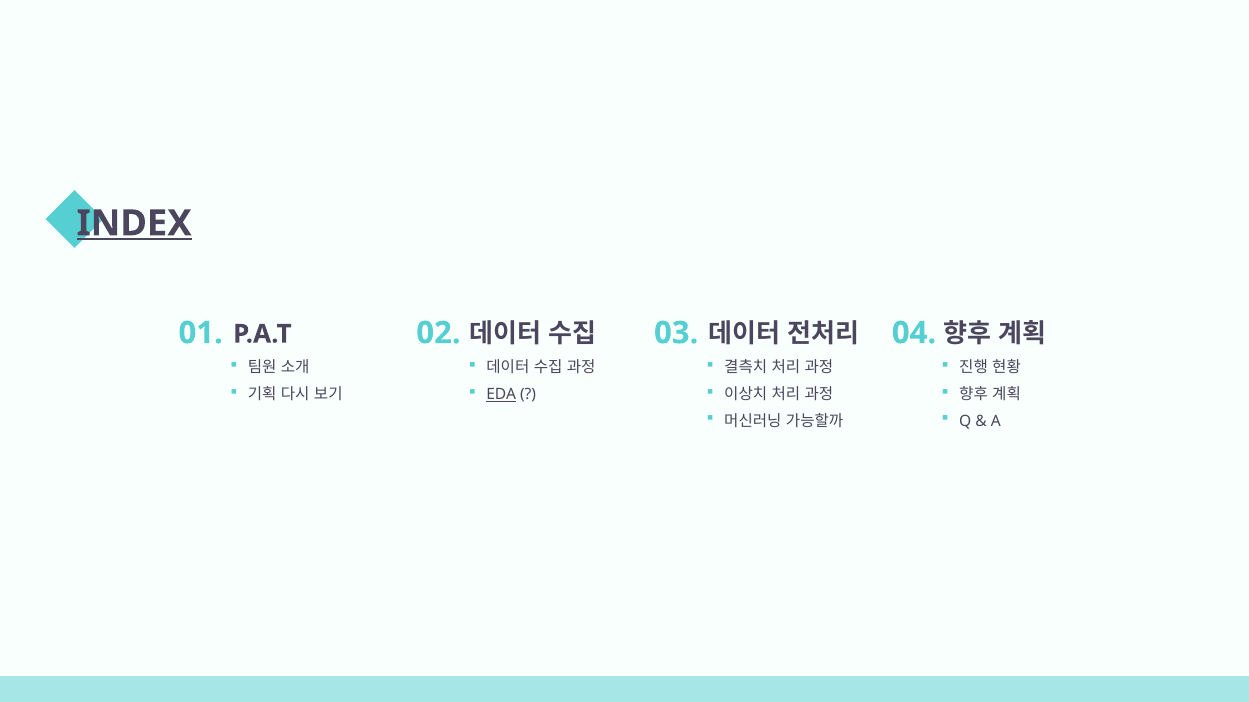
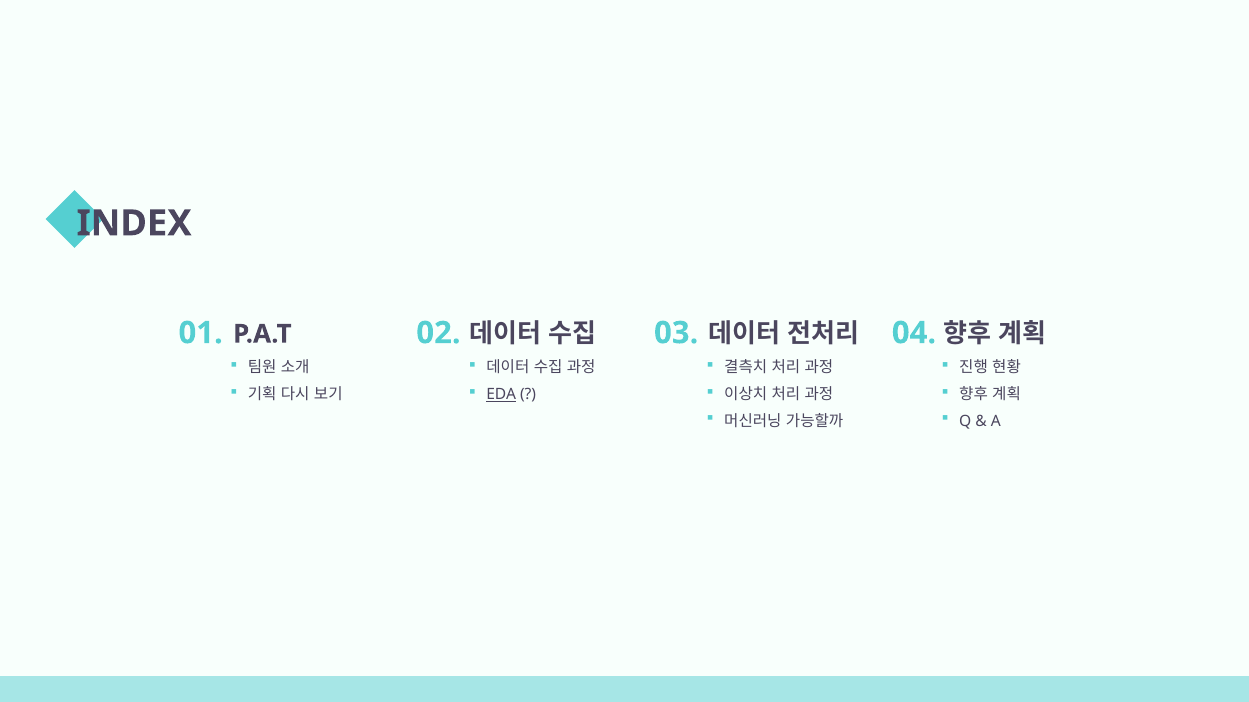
INDEX underline: present -> none (134, 224)
